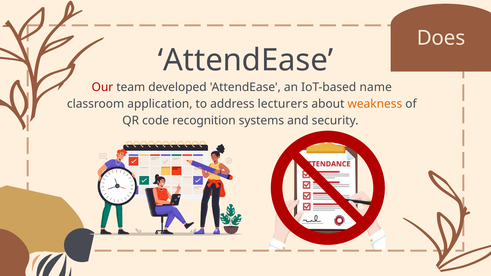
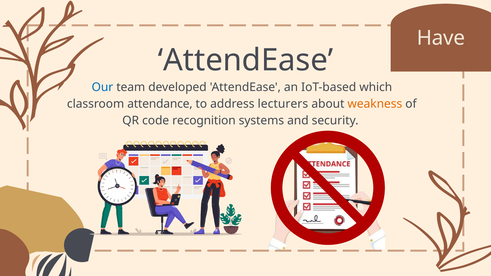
Does: Does -> Have (441, 38)
Our colour: red -> blue (102, 87)
name: name -> which (376, 87)
application: application -> attendance (160, 104)
